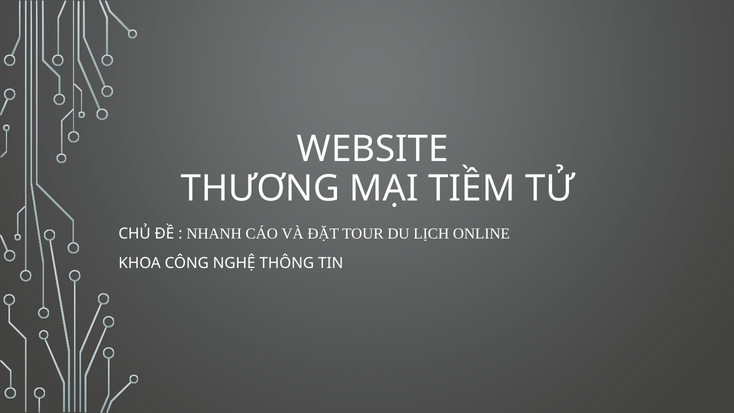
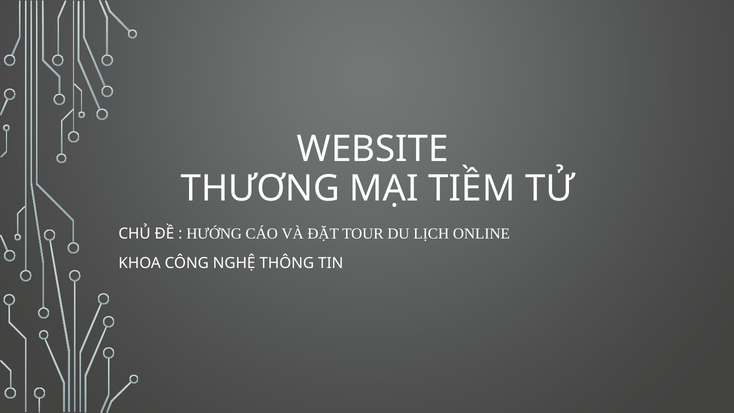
NHANH: NHANH -> HƯỚNG (214, 234)
